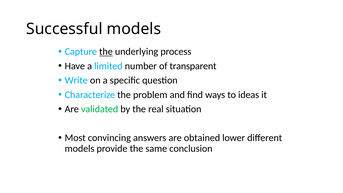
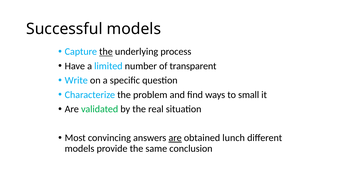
ideas: ideas -> small (249, 95)
are underline: none -> present (175, 138)
lower: lower -> lunch (234, 138)
